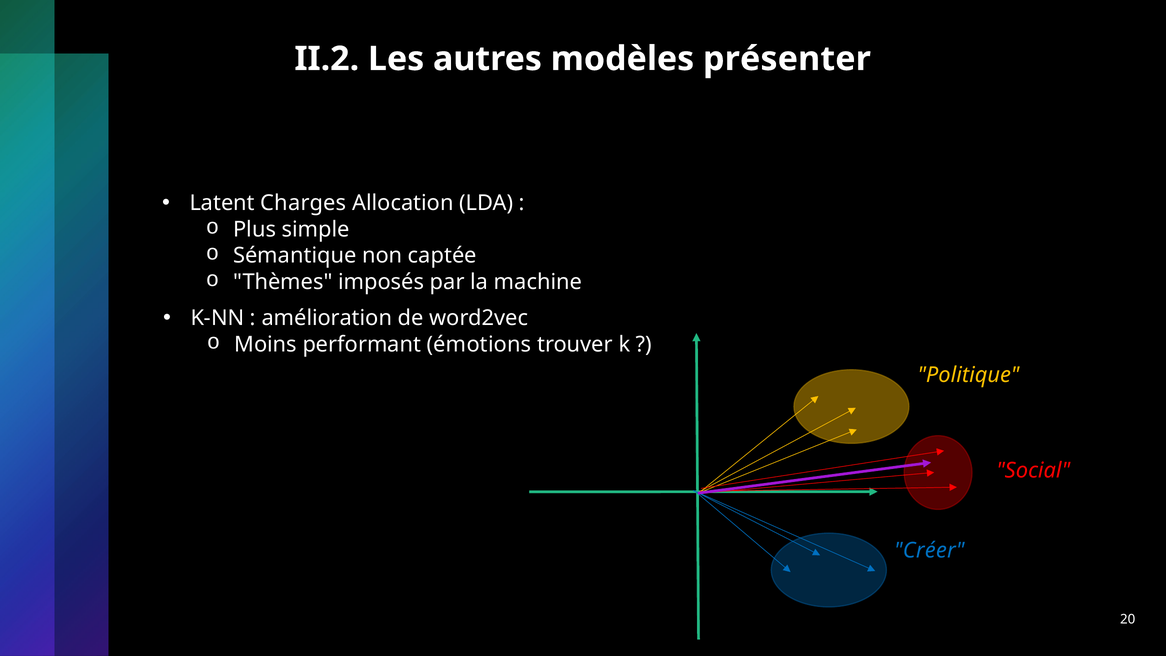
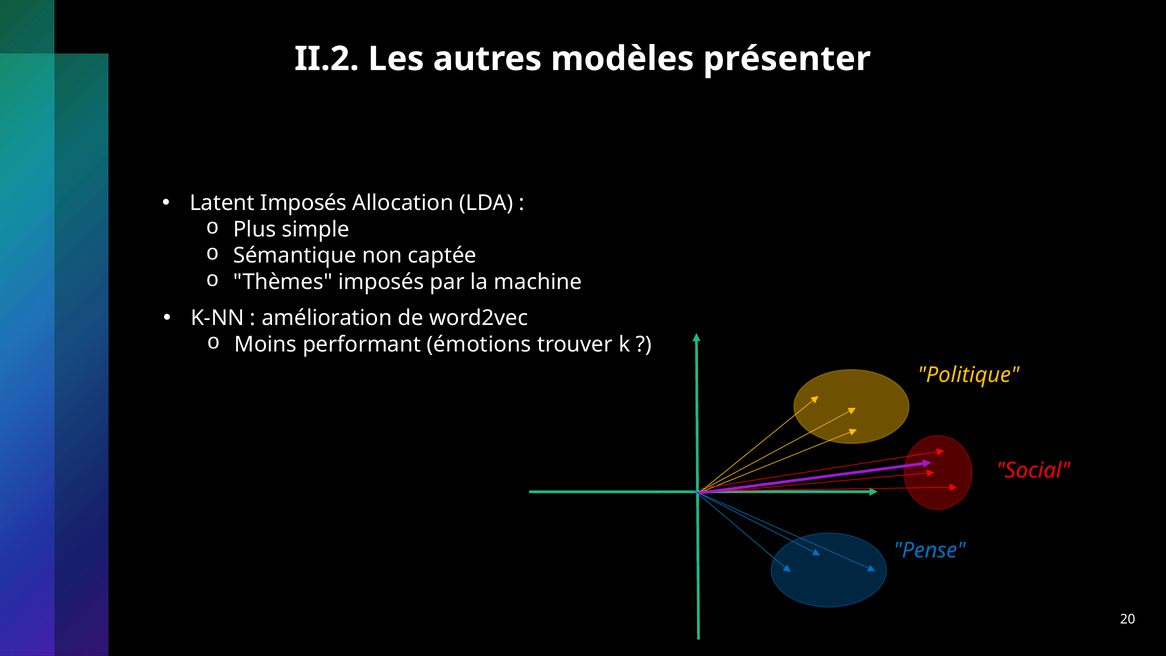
Latent Charges: Charges -> Imposés (304, 203)
Créer: Créer -> Pense (930, 550)
